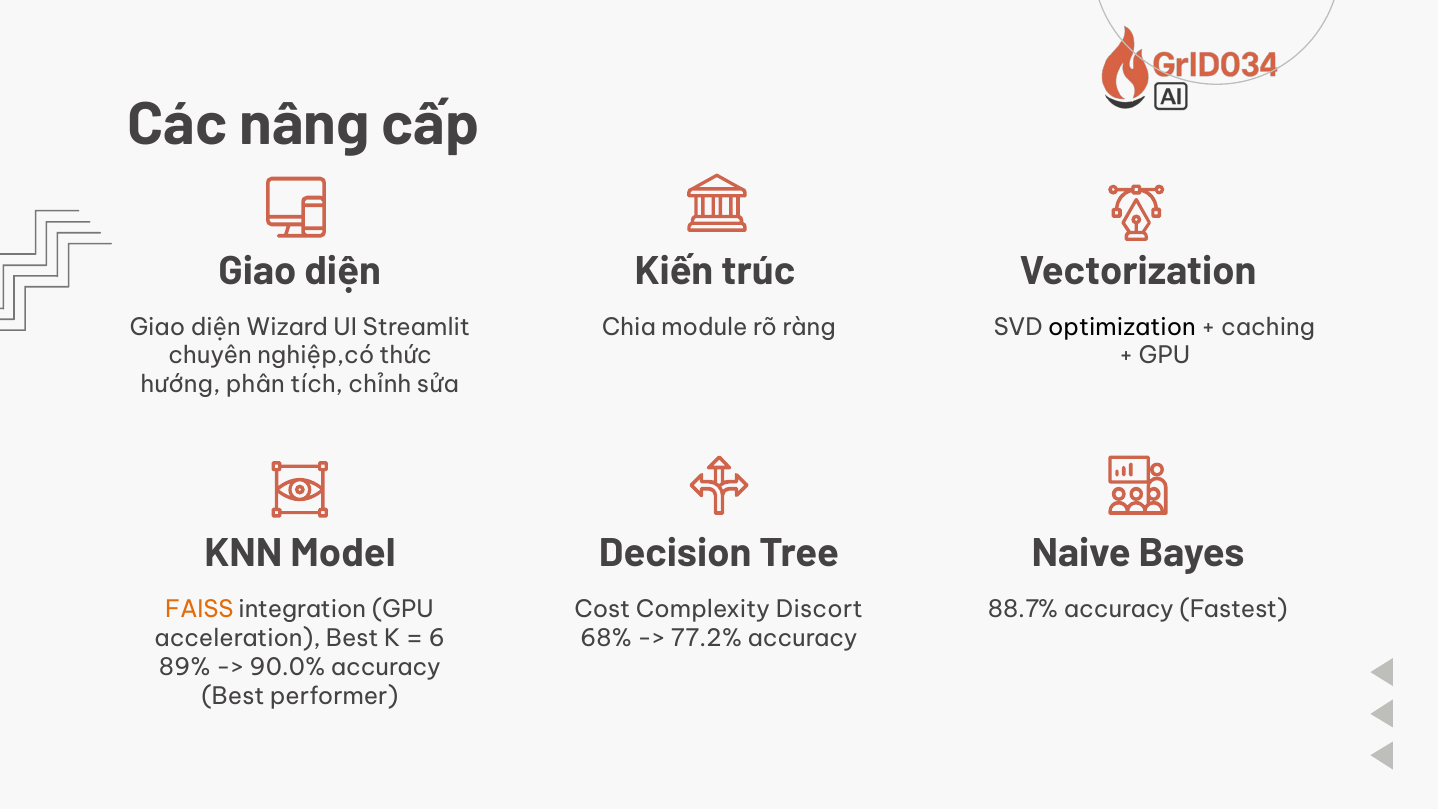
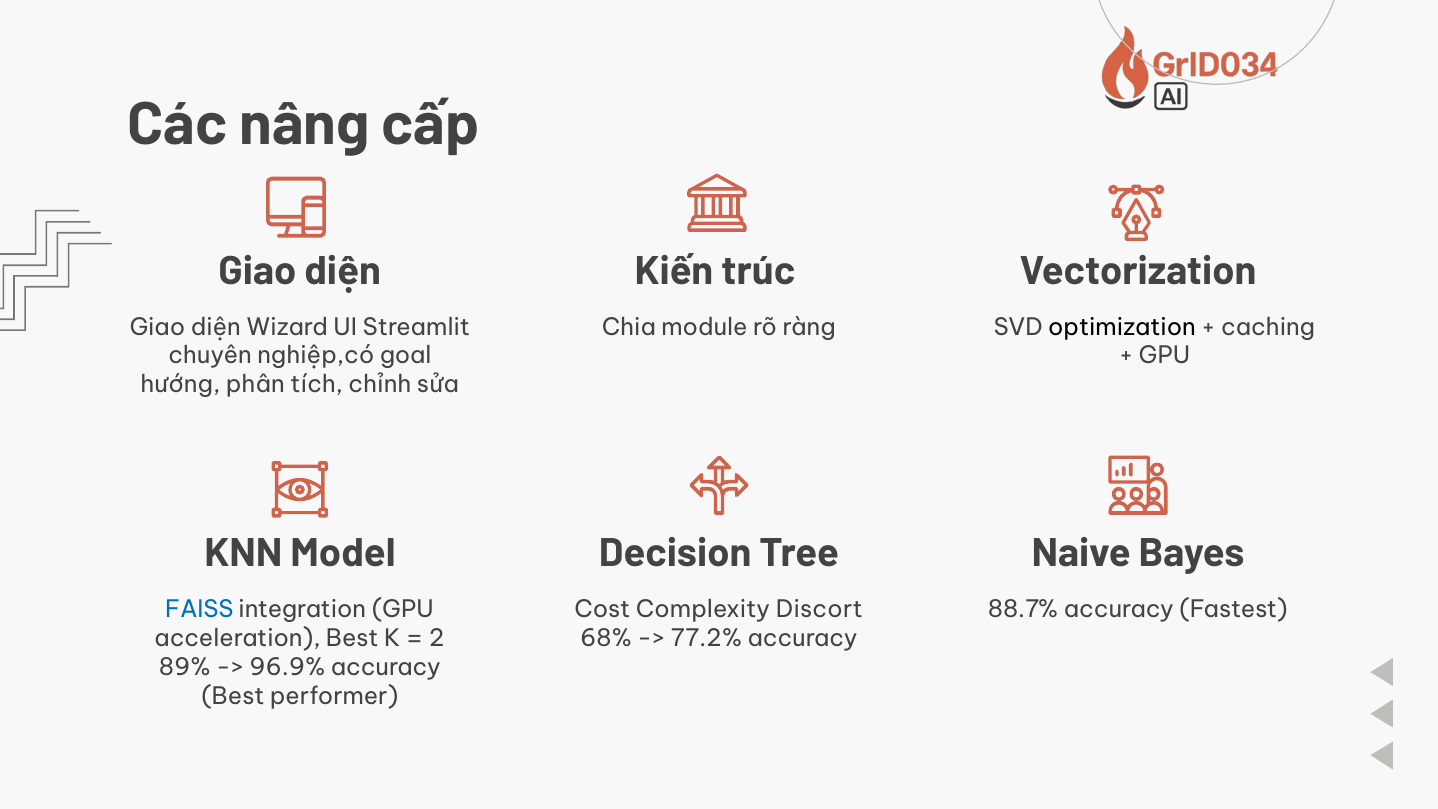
thức: thức -> goal (406, 356)
FAISS colour: orange -> blue (199, 610)
6: 6 -> 2 (437, 639)
90.0%: 90.0% -> 96.9% (287, 667)
